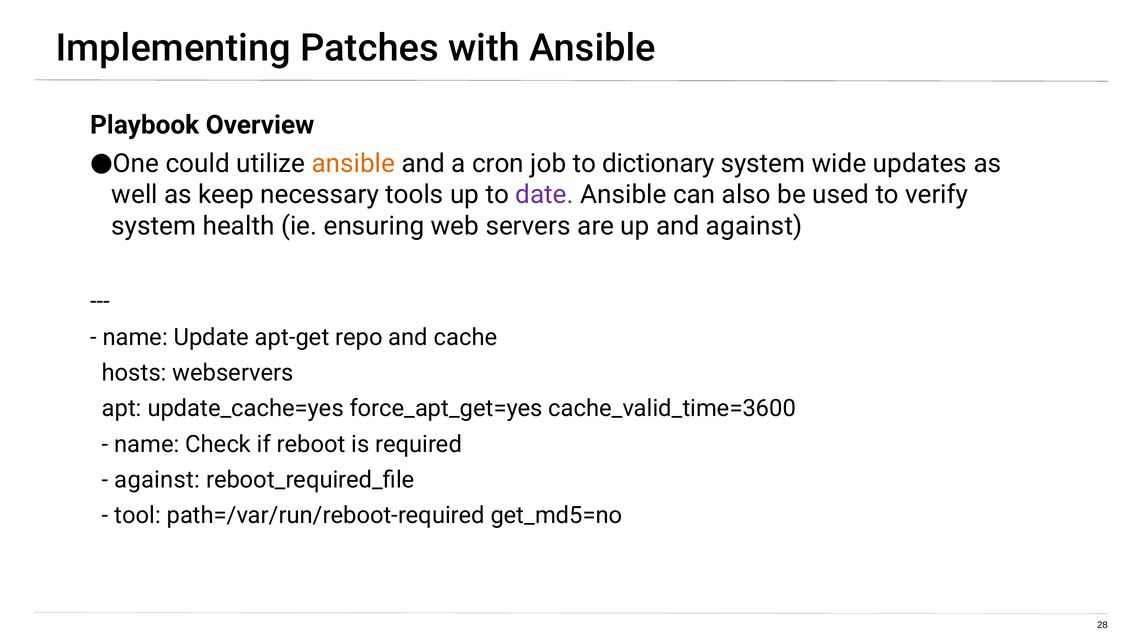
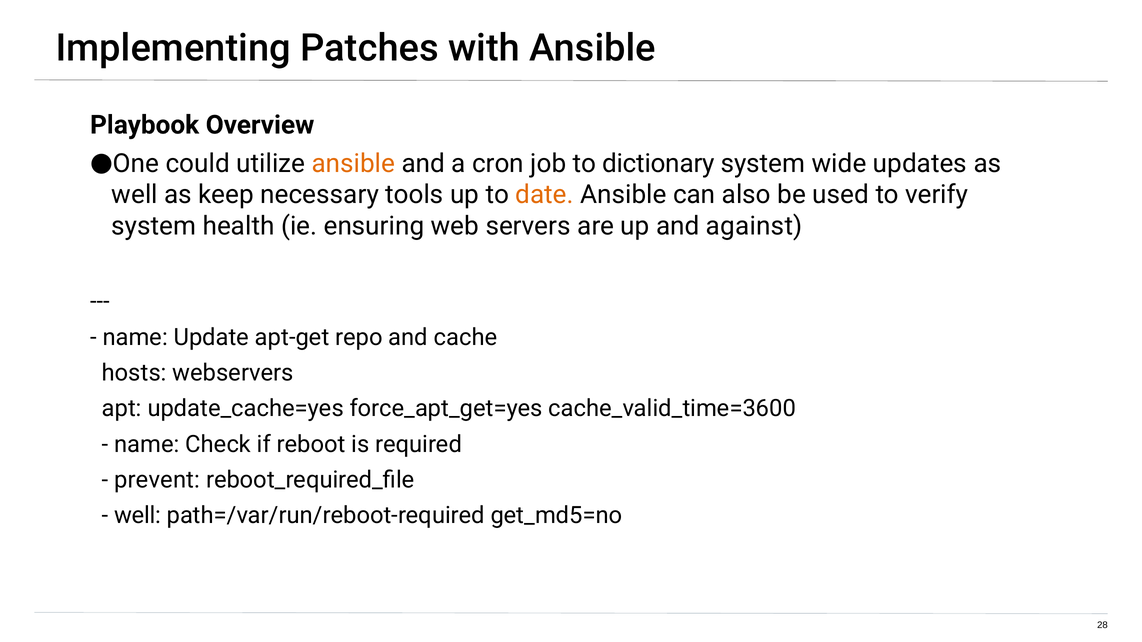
date colour: purple -> orange (545, 195)
against: against -> prevent (157, 480)
tool: tool -> well (138, 516)
